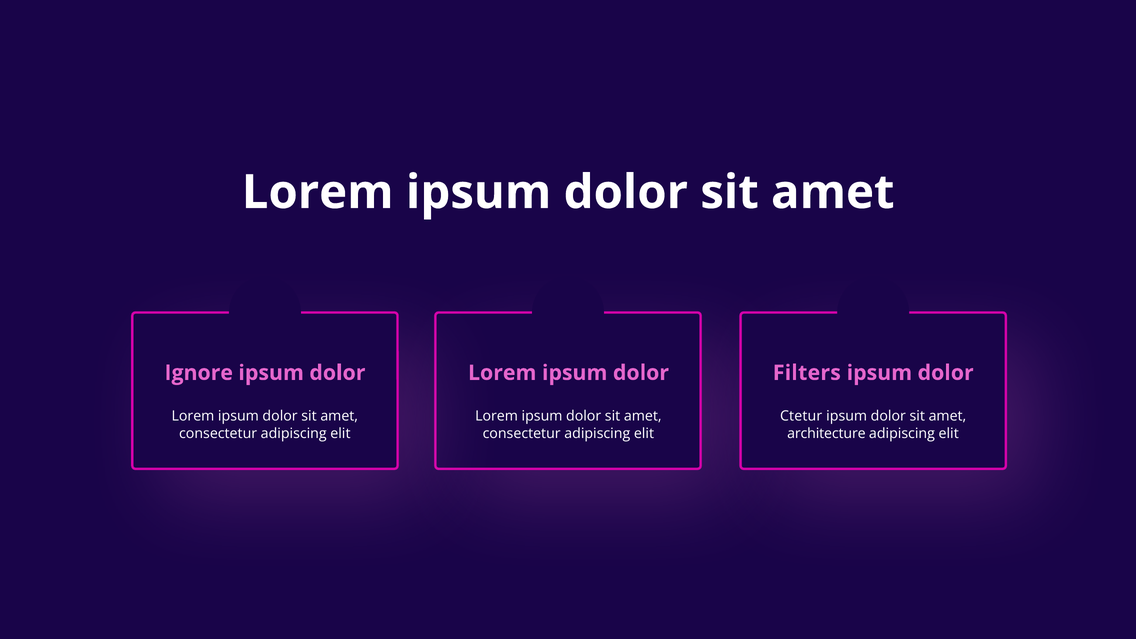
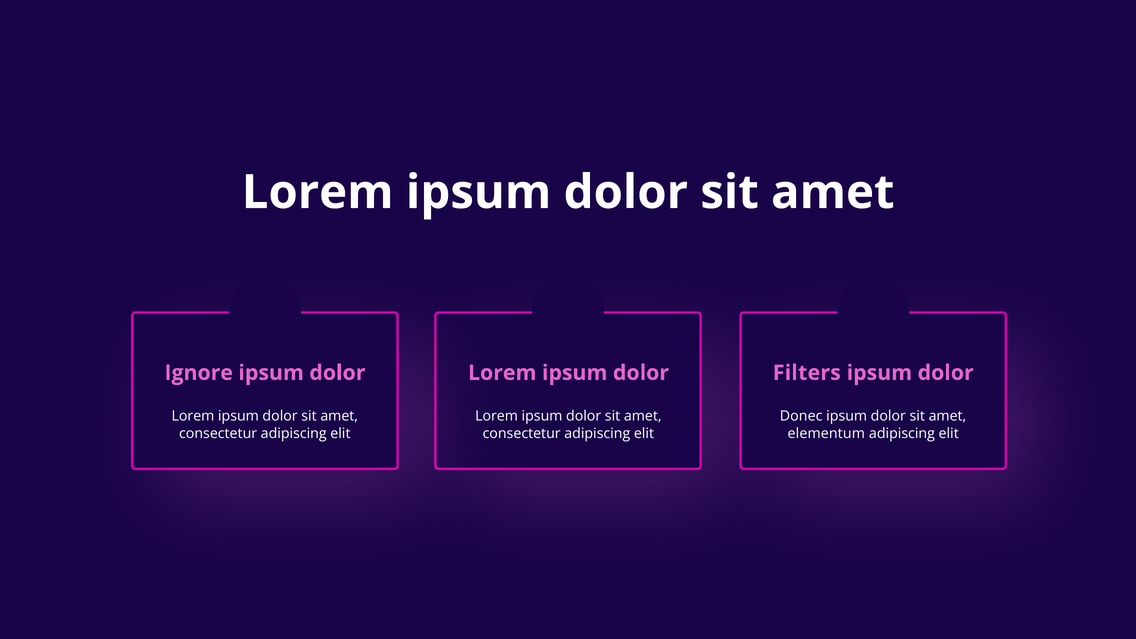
Ctetur: Ctetur -> Donec (801, 416)
architecture: architecture -> elementum (826, 433)
